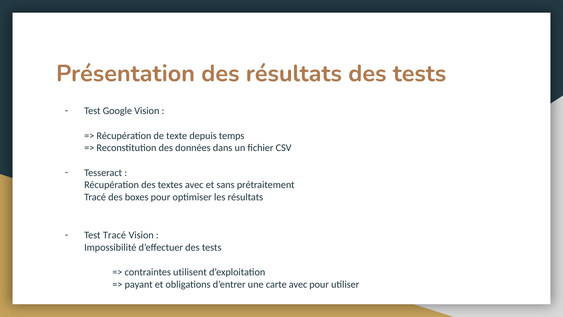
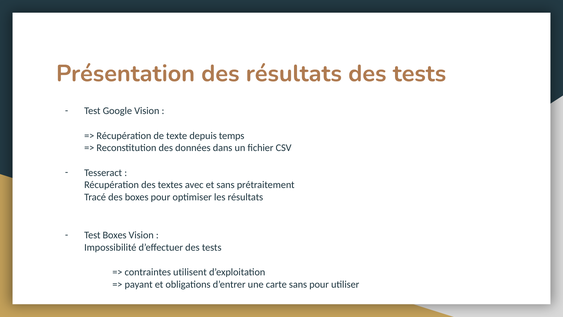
Test Tracé: Tracé -> Boxes (115, 235)
carte avec: avec -> sans (298, 284)
